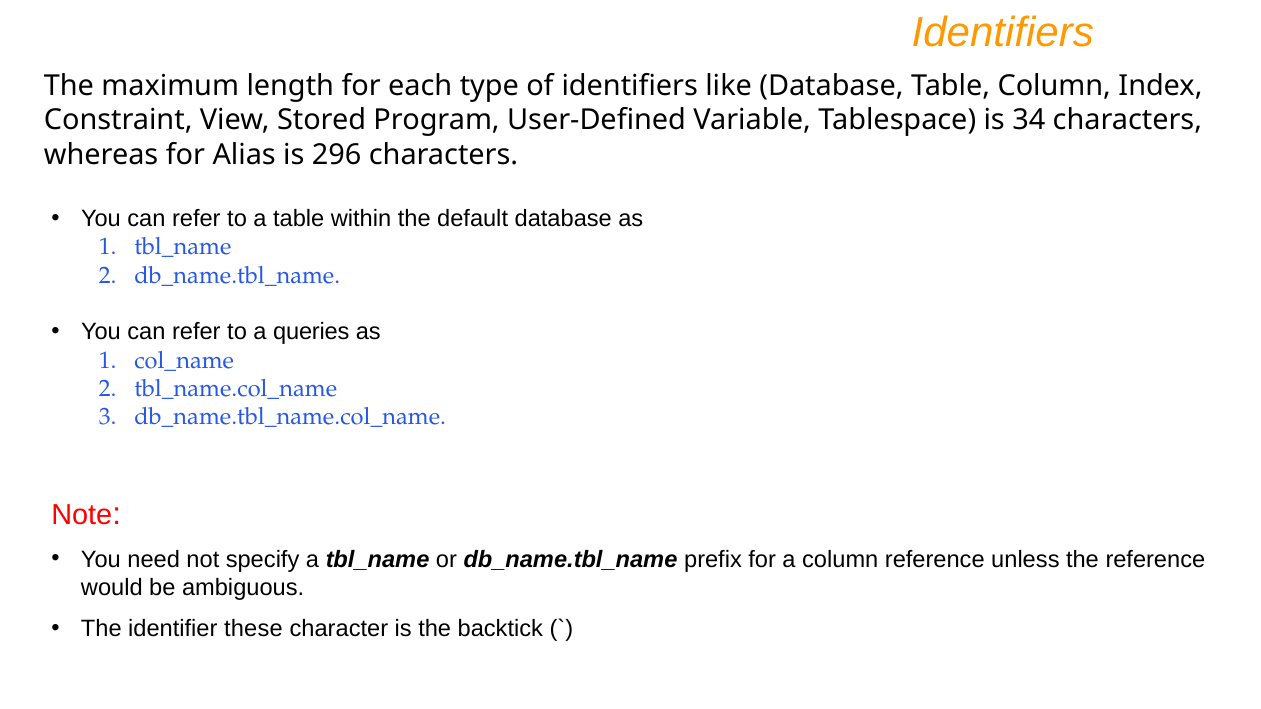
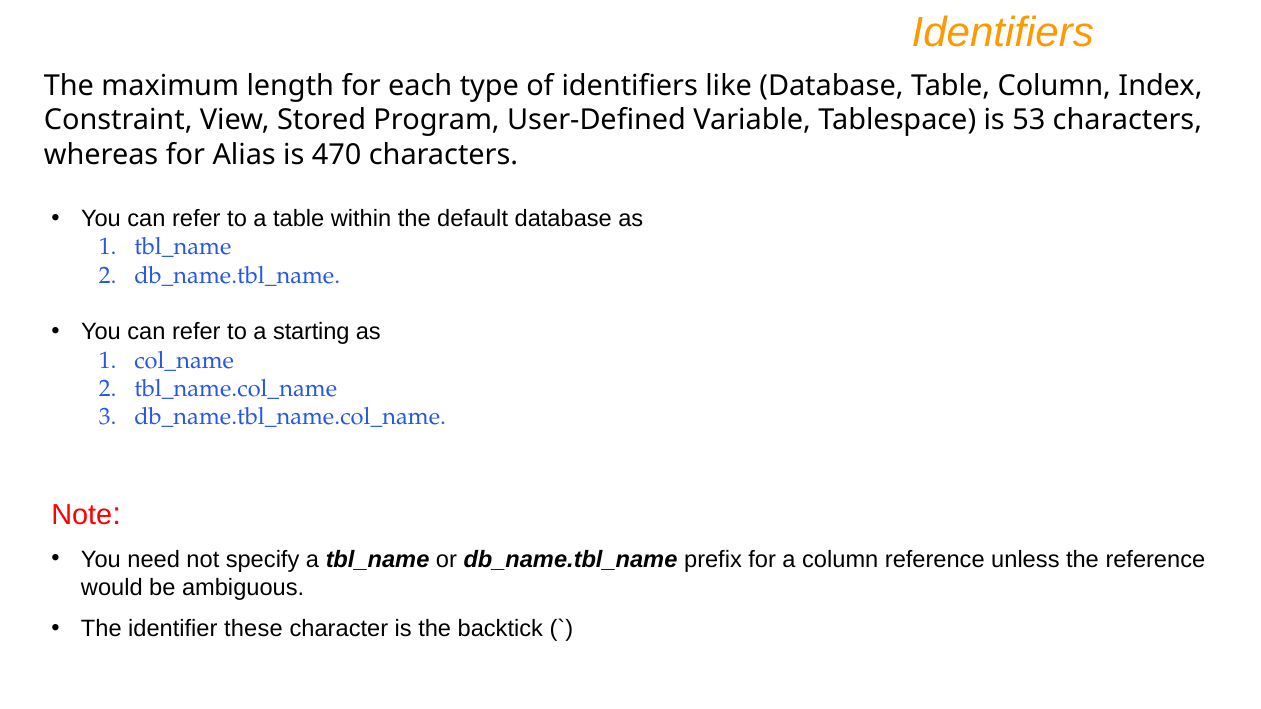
34: 34 -> 53 (1029, 120)
296: 296 -> 470 (337, 155)
queries: queries -> starting (311, 332)
